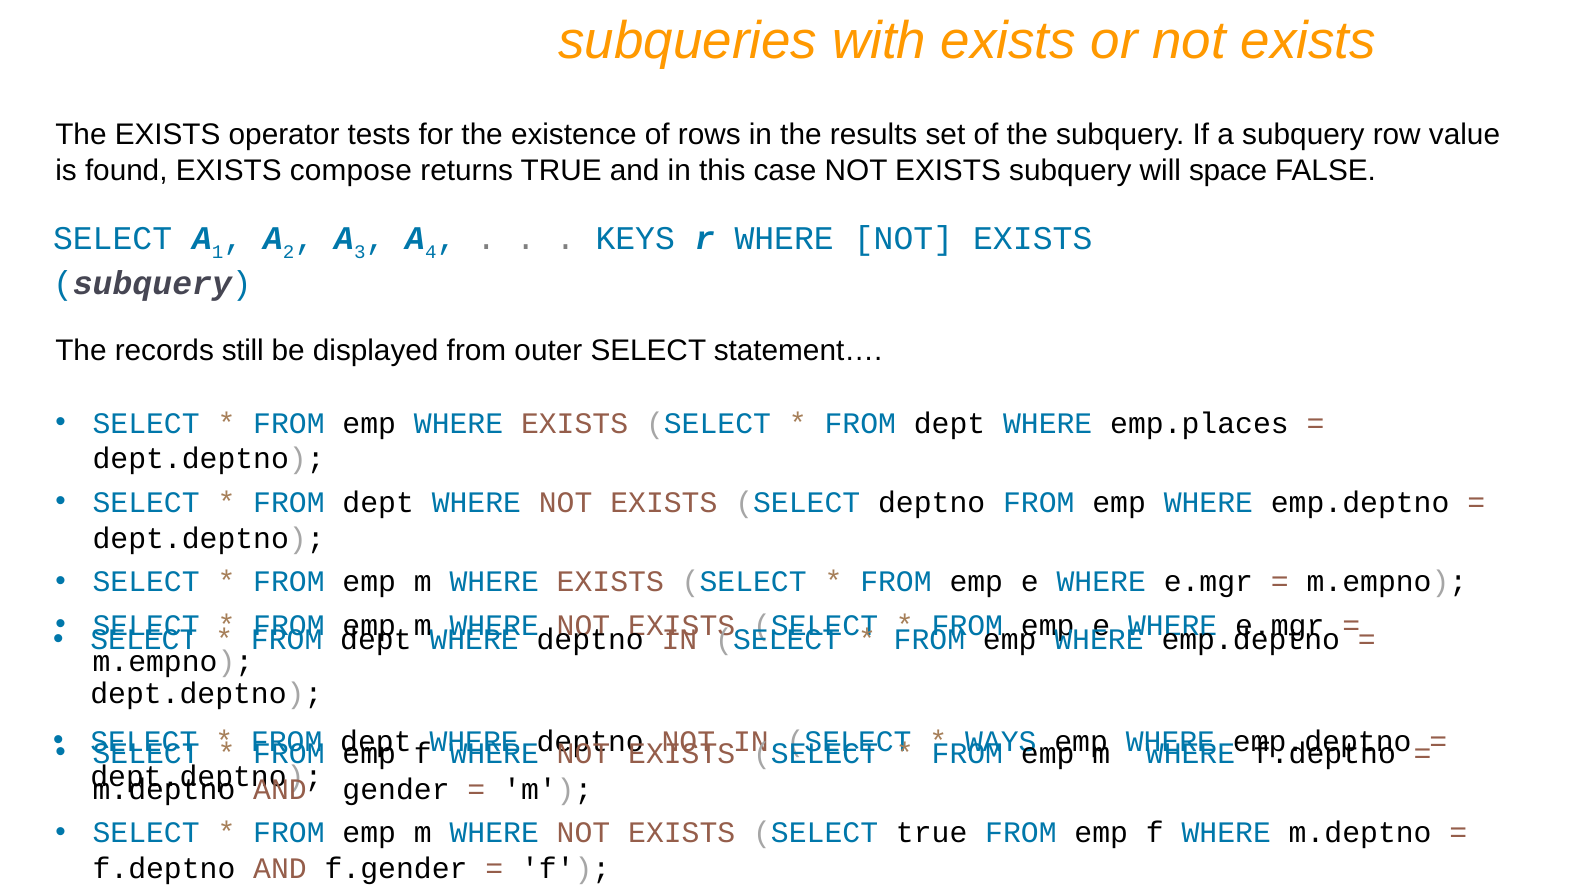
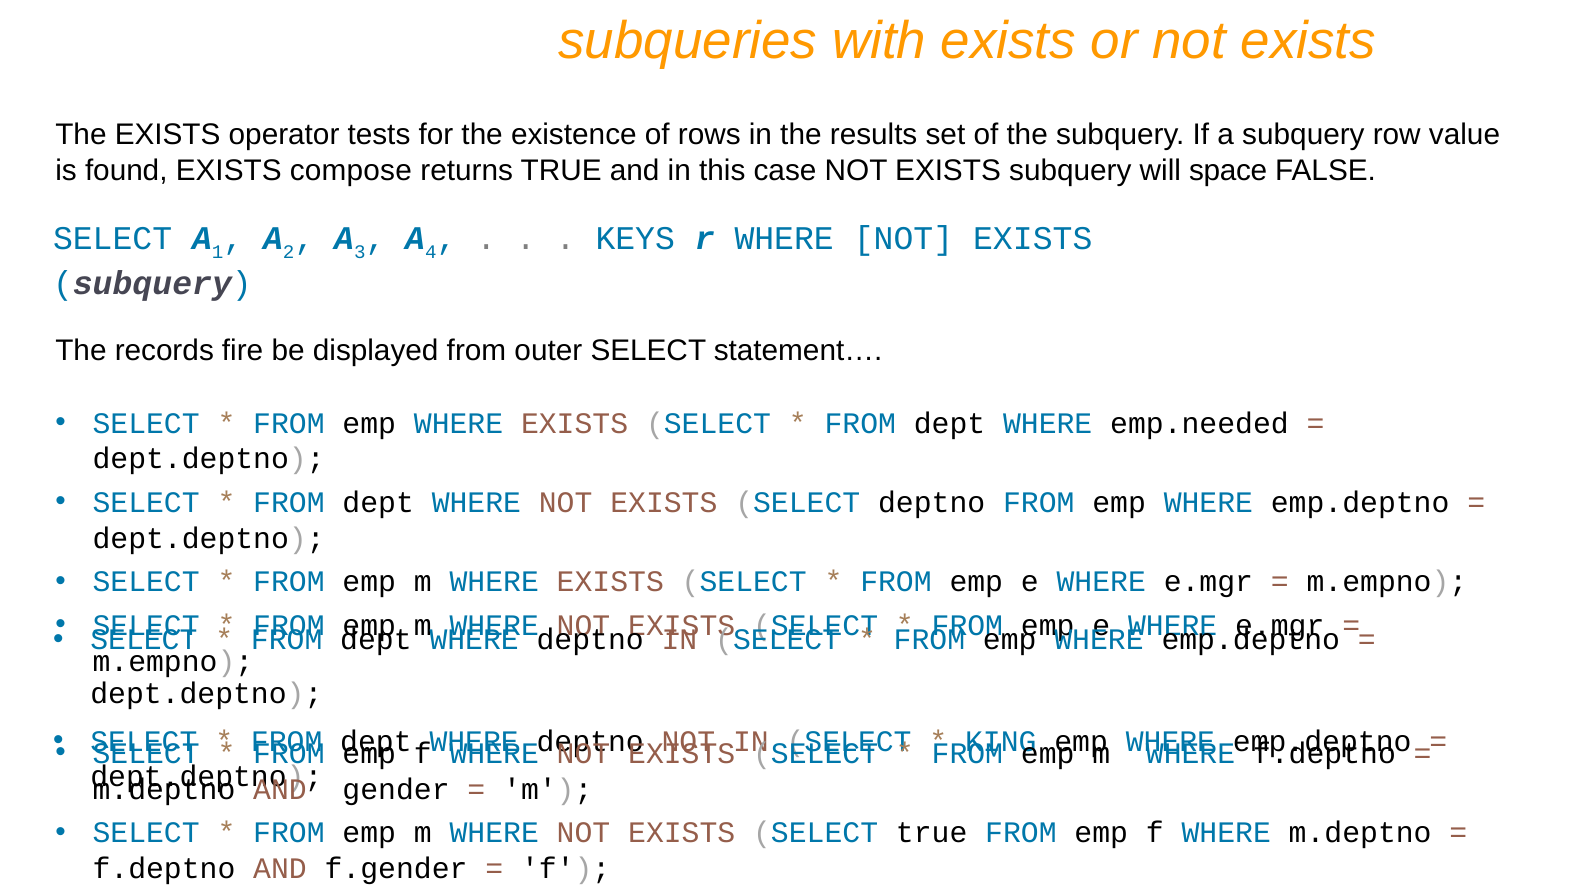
still: still -> fire (243, 350)
emp.places: emp.places -> emp.needed (1199, 423)
WAYS: WAYS -> KING (1001, 741)
